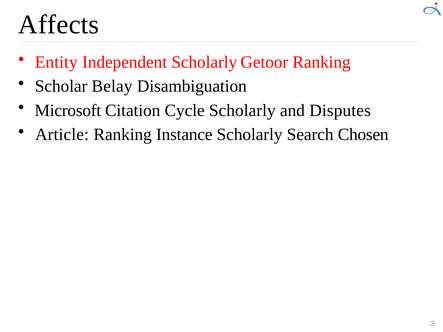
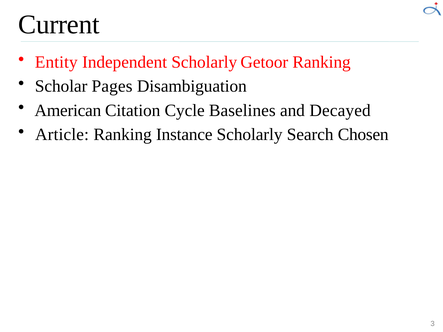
Affects: Affects -> Current (59, 25)
Belay: Belay -> Pages (112, 86)
Microsoft: Microsoft -> American (68, 110)
Cycle Scholarly: Scholarly -> Baselines (242, 110)
Disputes: Disputes -> Decayed (340, 110)
